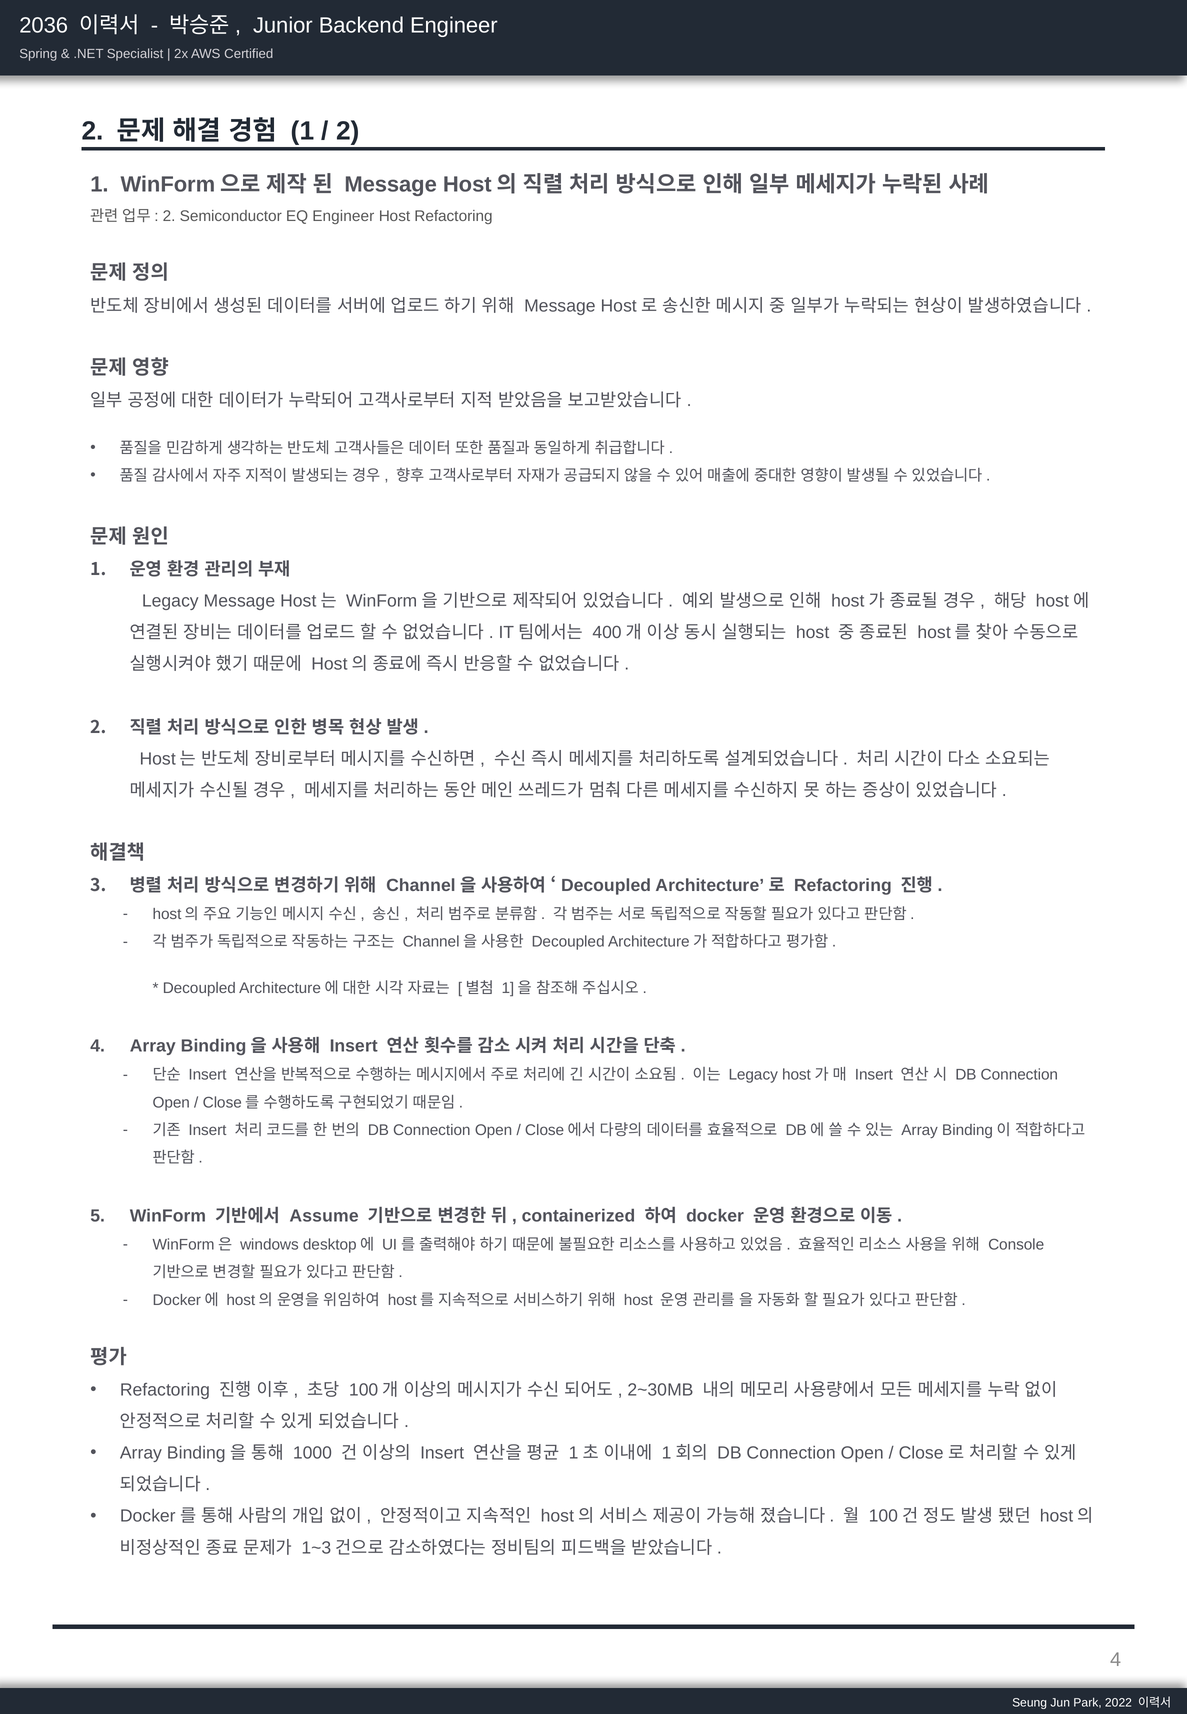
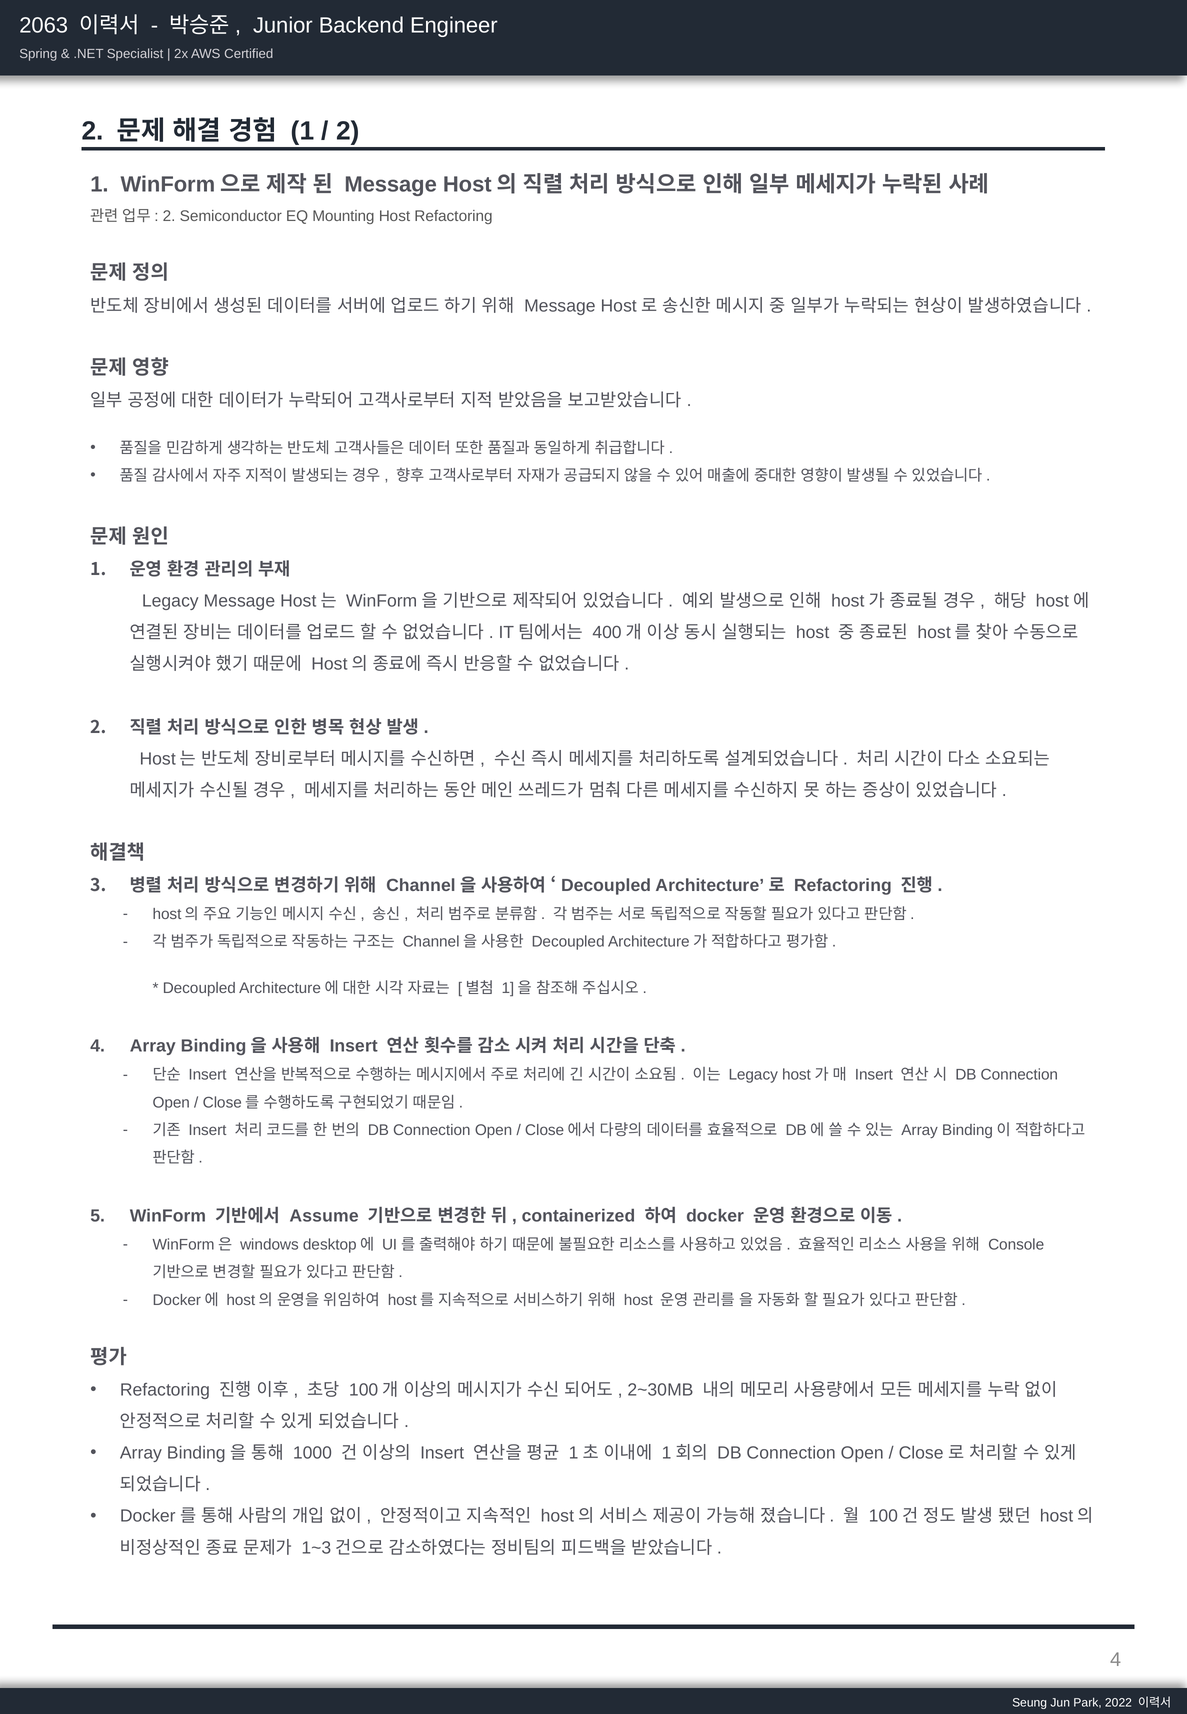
2036: 2036 -> 2063 (44, 26)
EQ Engineer: Engineer -> Mounting (343, 216)
